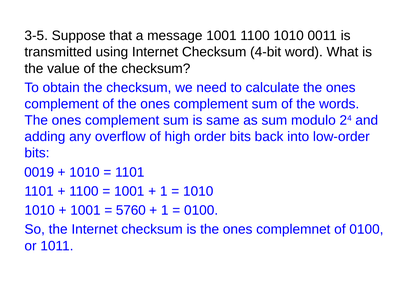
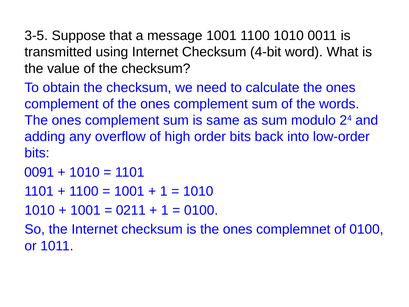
0019: 0019 -> 0091 (39, 172)
5760: 5760 -> 0211 (131, 210)
